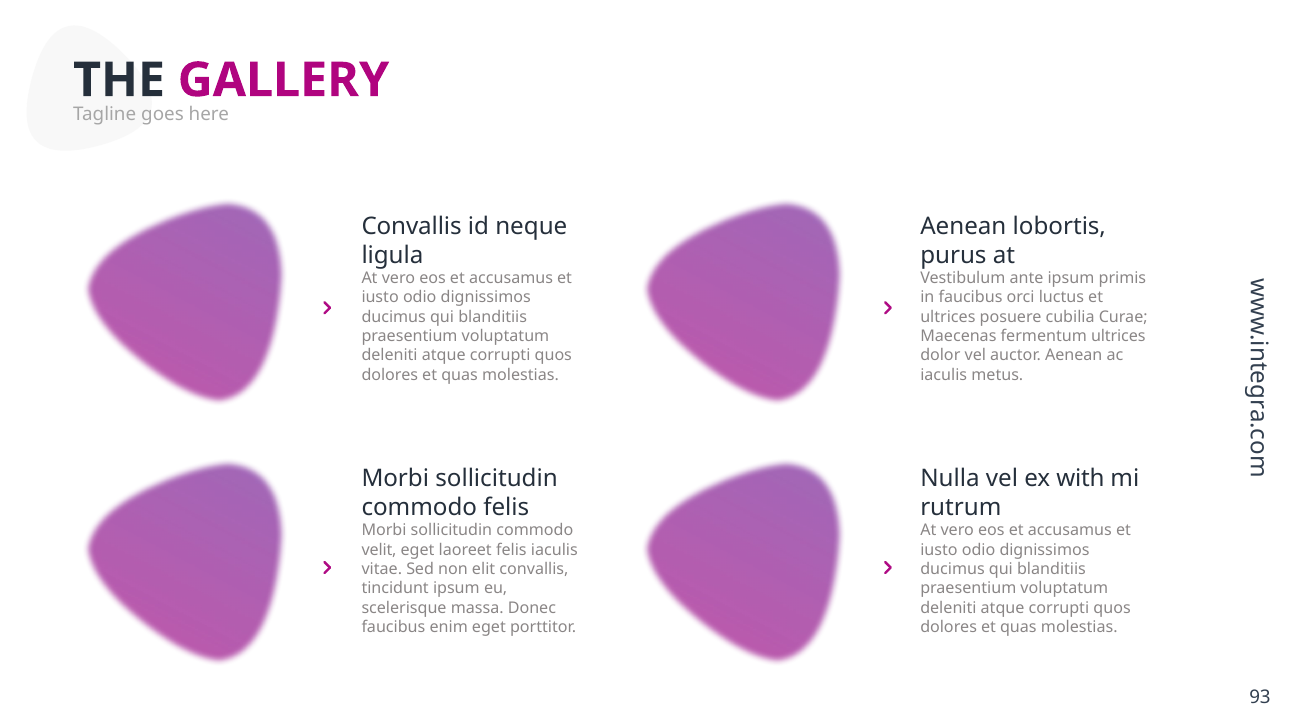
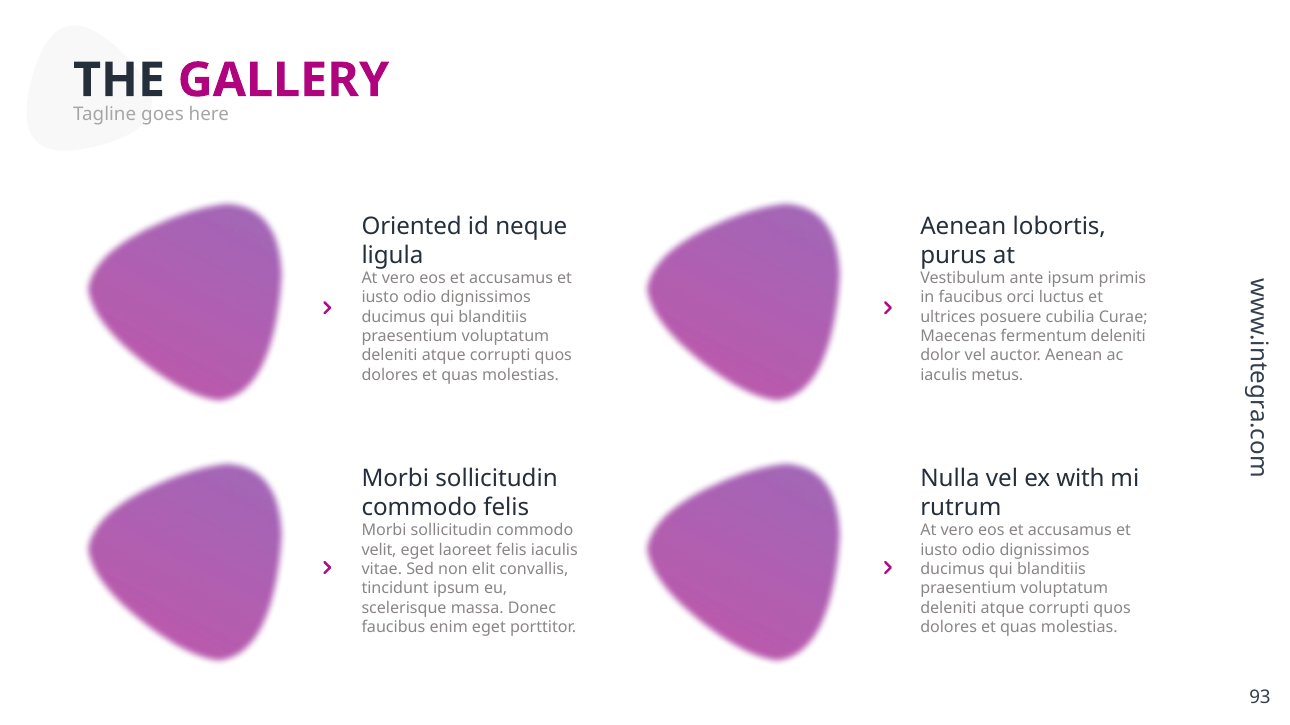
Convallis: Convallis -> Oriented (412, 226)
fermentum ultrices: ultrices -> deleniti (1118, 337)
